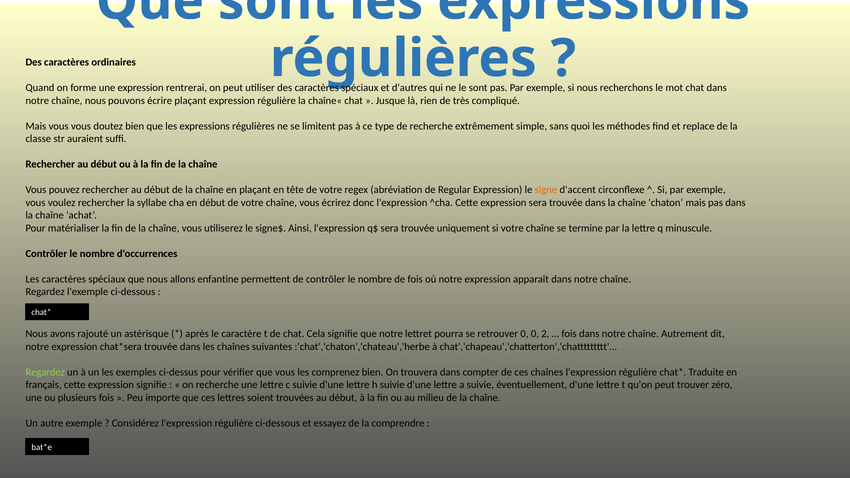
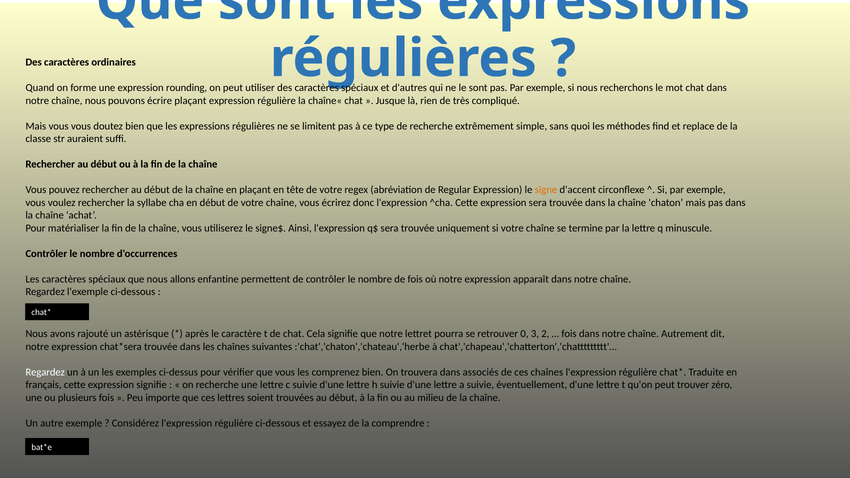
rentrerai: rentrerai -> rounding (187, 88)
0 0: 0 -> 3 (535, 334)
Regardez colour: light green -> white (45, 372)
compter: compter -> associés (481, 372)
